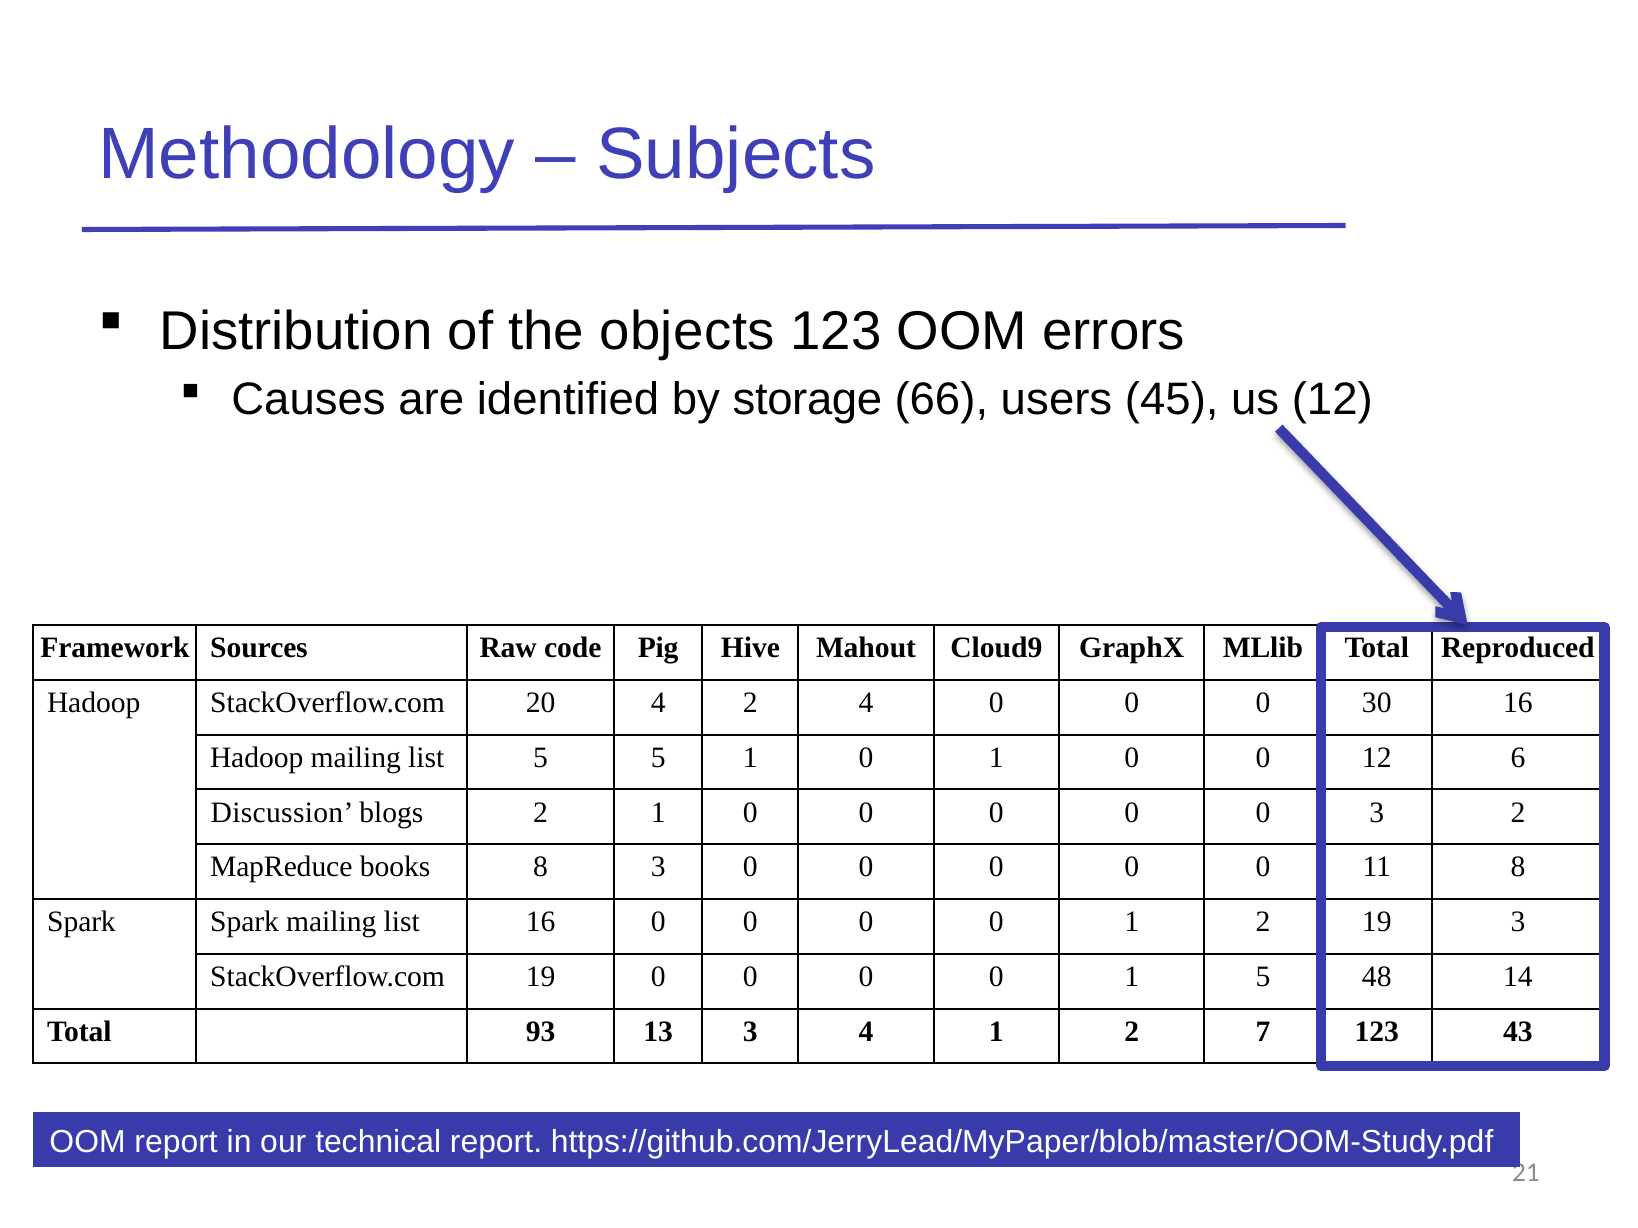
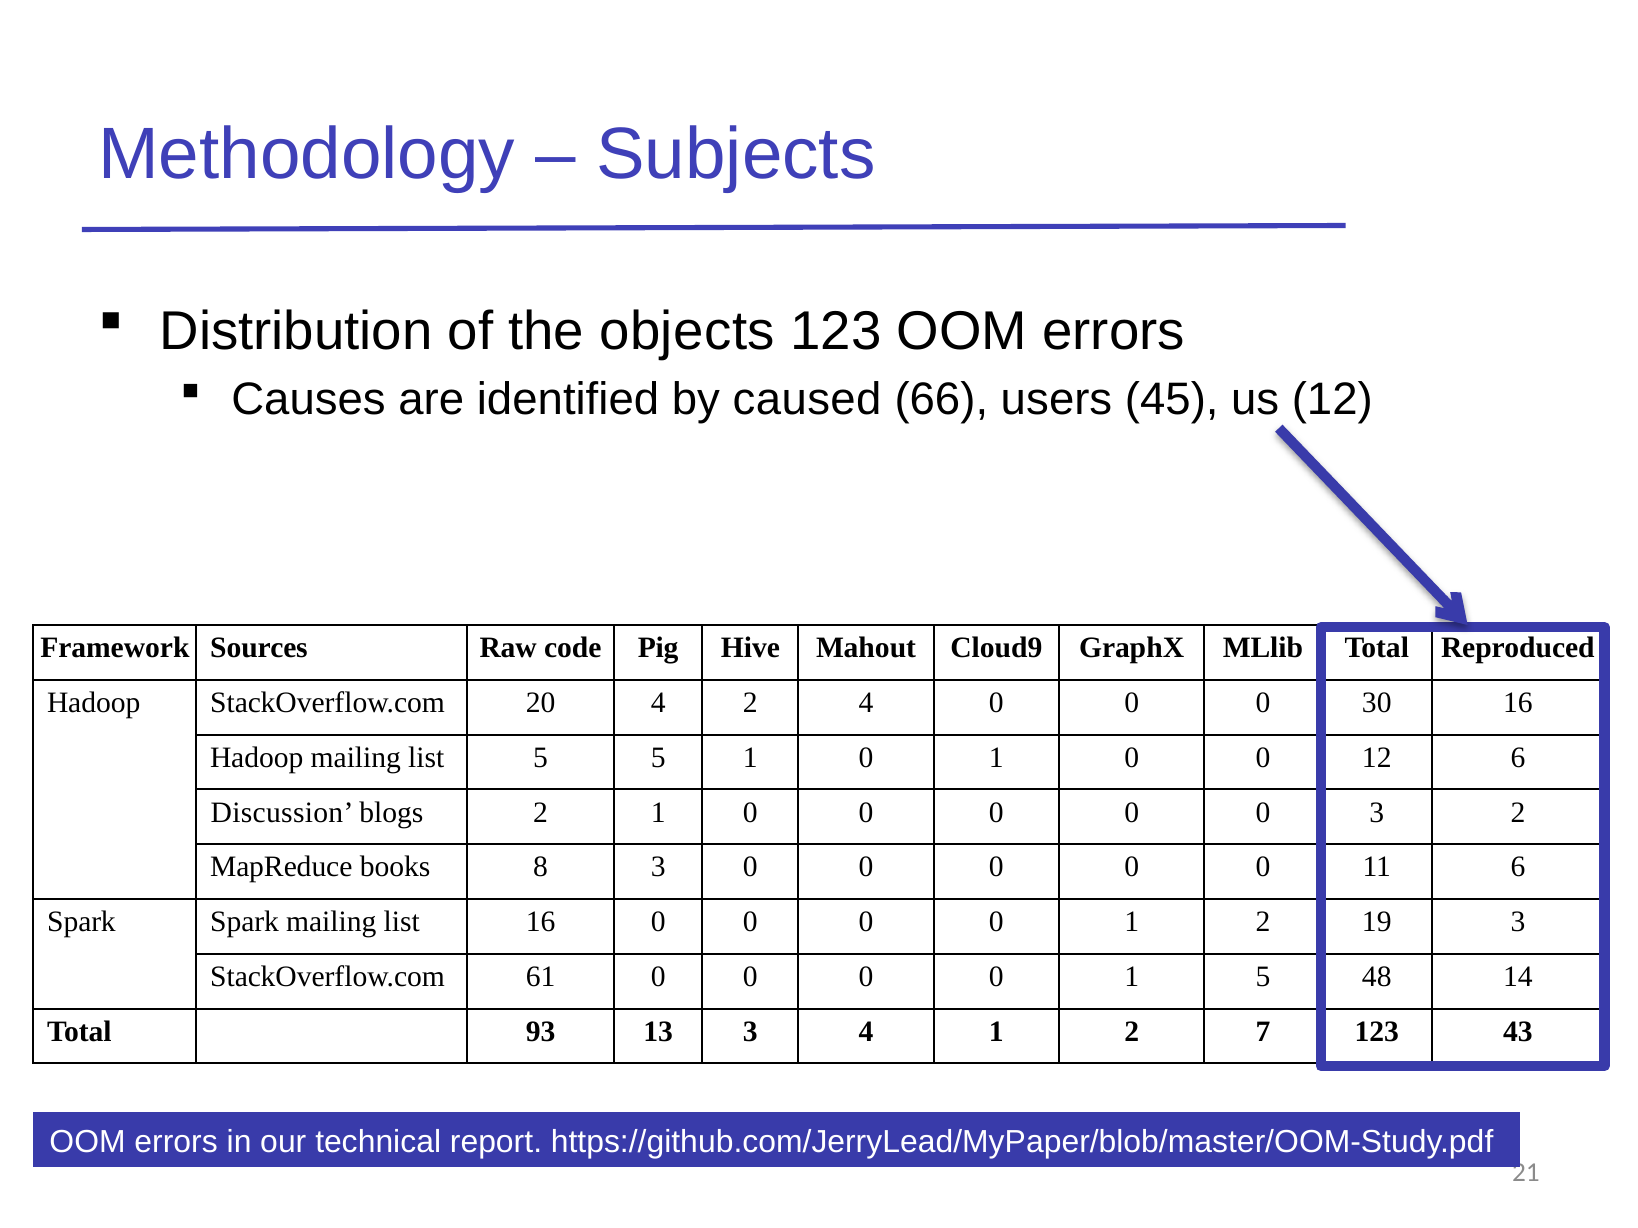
storage: storage -> caused (807, 400)
11 8: 8 -> 6 (1518, 867)
StackOverflow.com 19: 19 -> 61 (541, 977)
report: report -> errors (176, 1142)
